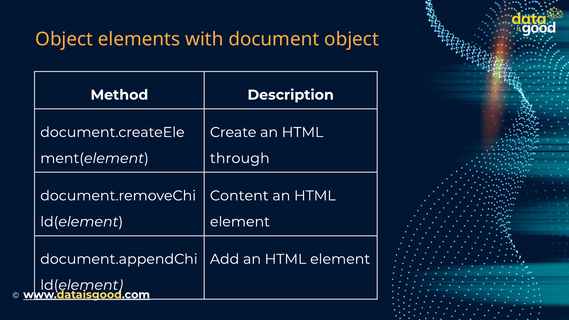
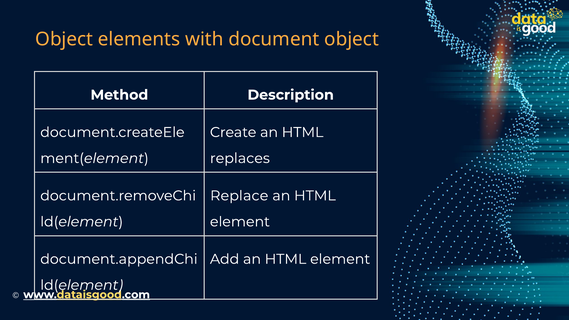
through: through -> replaces (240, 158)
Content: Content -> Replace (239, 196)
